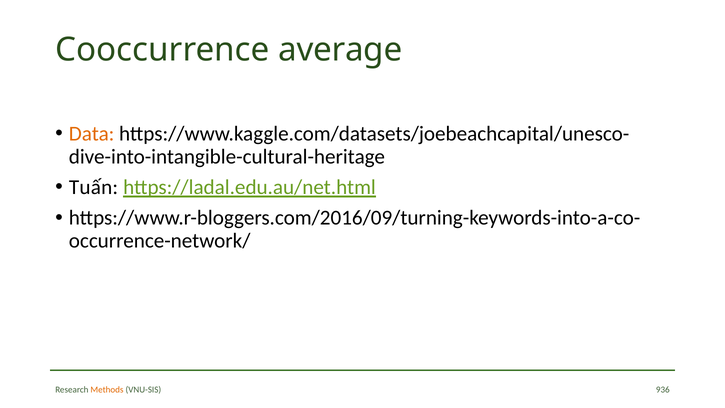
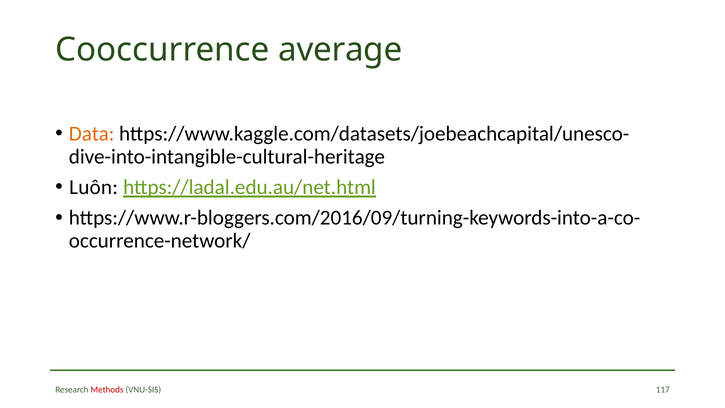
Tuấn: Tuấn -> Luôn (94, 187)
Methods colour: orange -> red (107, 389)
936: 936 -> 117 (663, 389)
